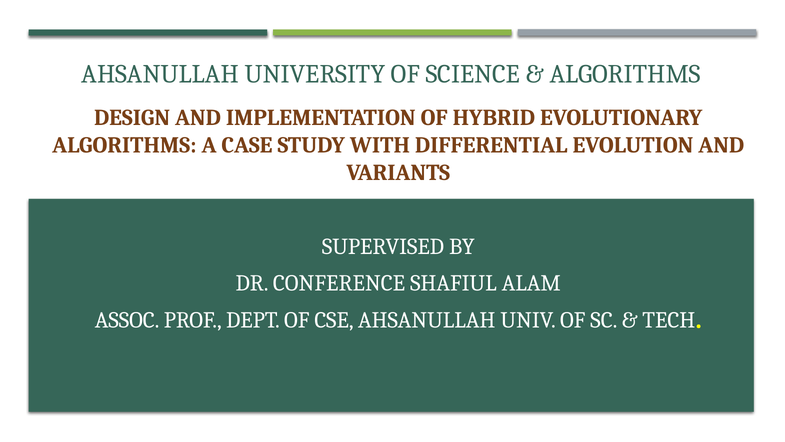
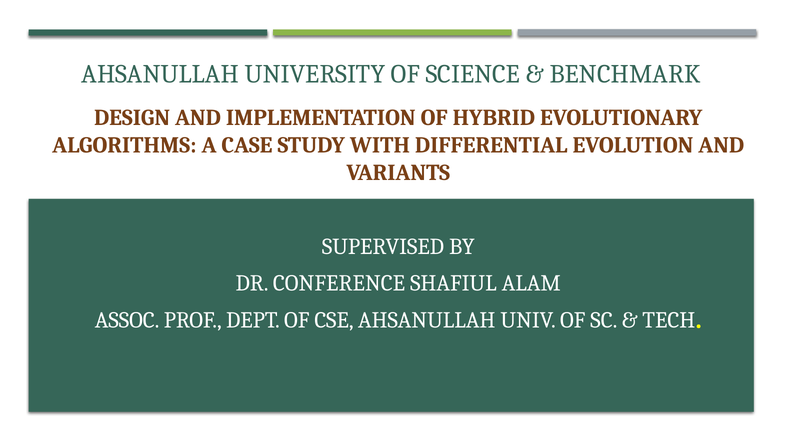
ALGORITHMS: ALGORITHMS -> BENCHMARK (625, 74)
